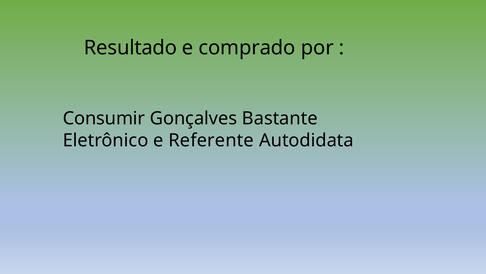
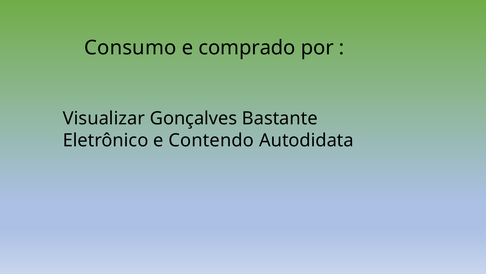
Resultado: Resultado -> Consumo (130, 48)
Consumir: Consumir -> Visualizar (104, 118)
Referente: Referente -> Contendo (211, 140)
